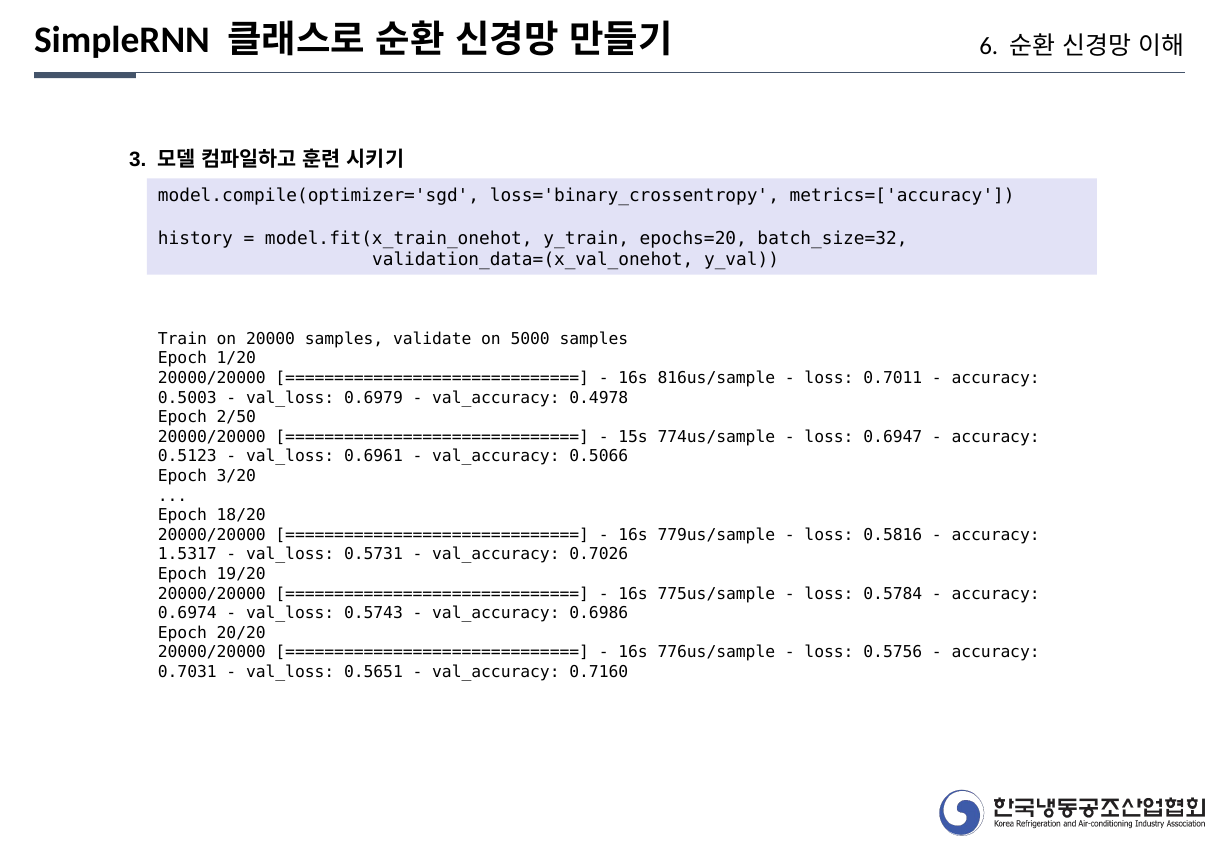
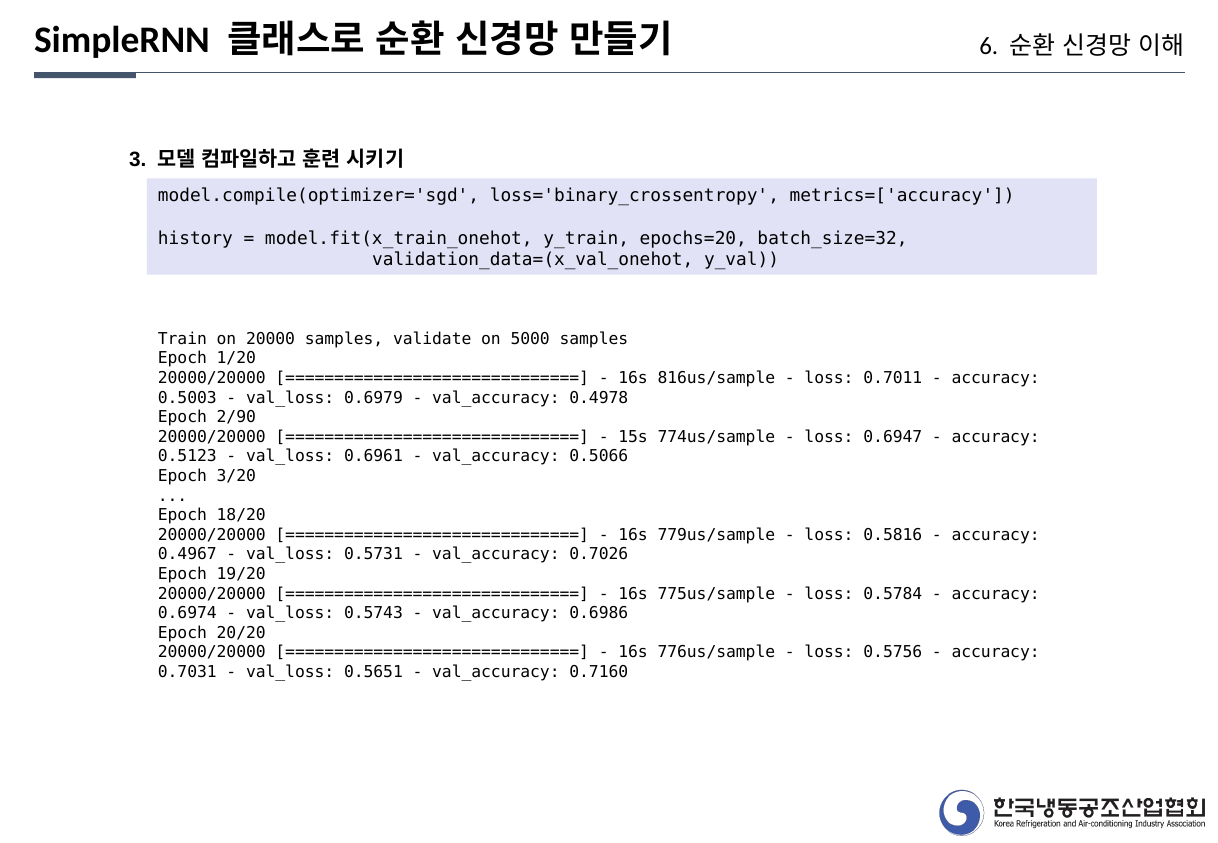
2/50: 2/50 -> 2/90 (236, 417)
1.5317: 1.5317 -> 0.4967 (187, 555)
